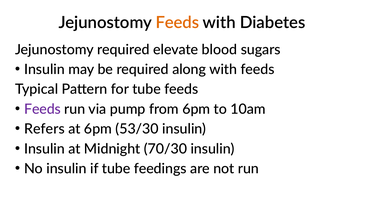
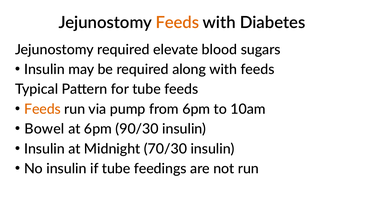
Feeds colour: purple -> orange (42, 109)
Refers: Refers -> Bowel (44, 129)
53/30: 53/30 -> 90/30 (137, 129)
